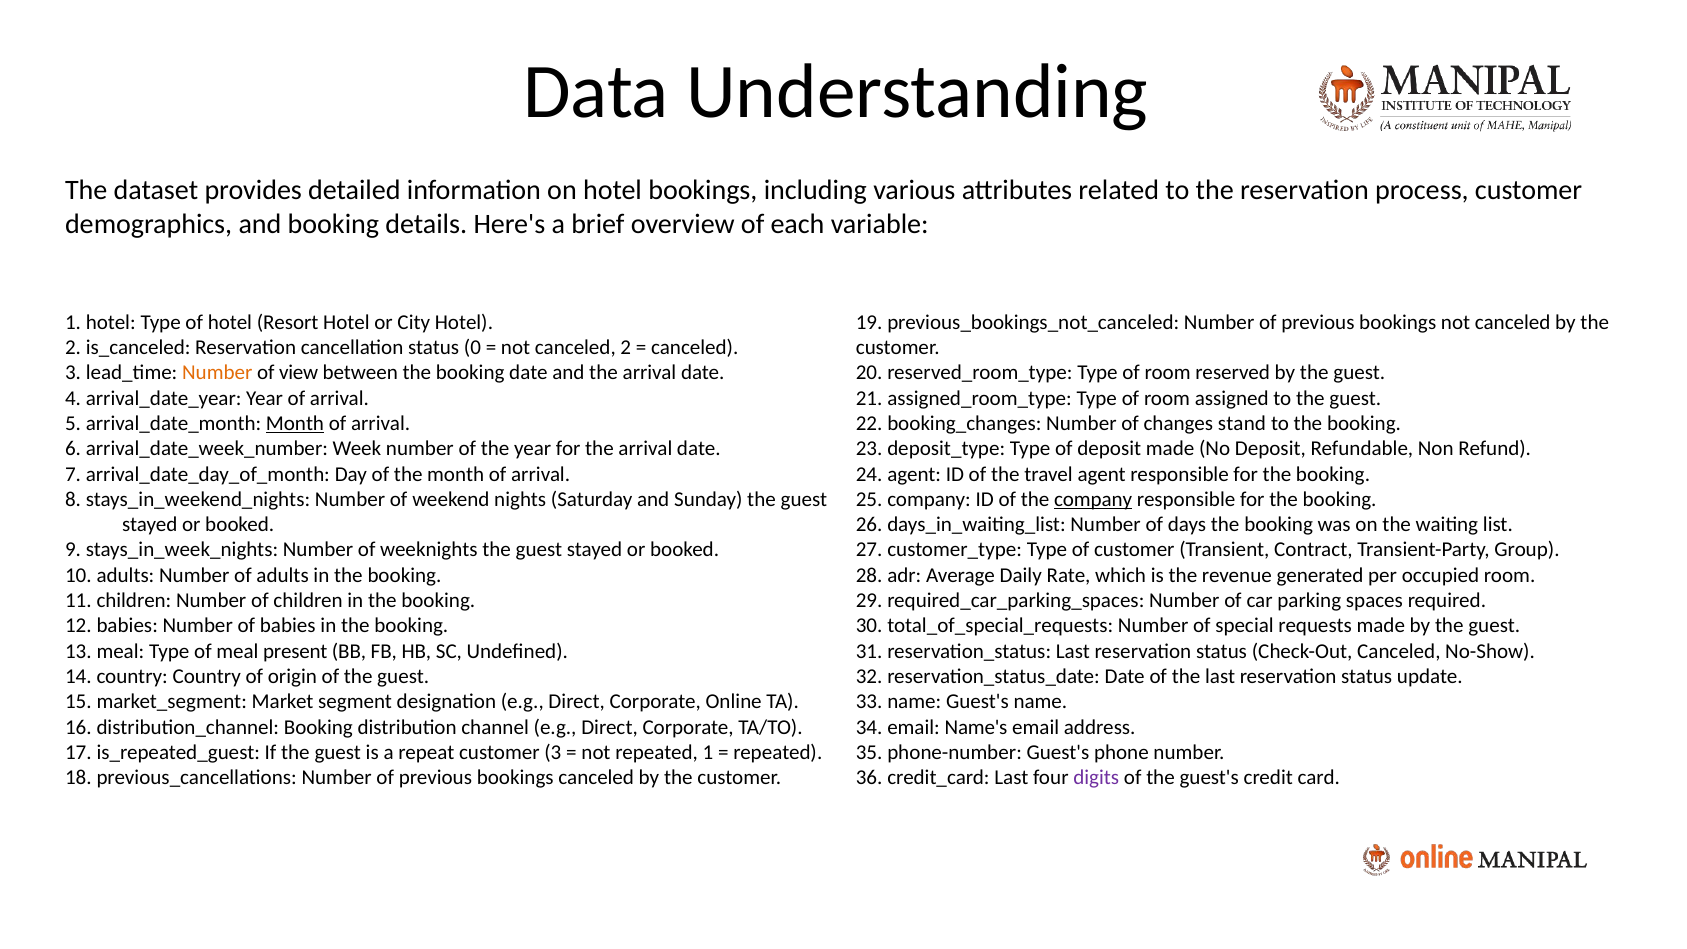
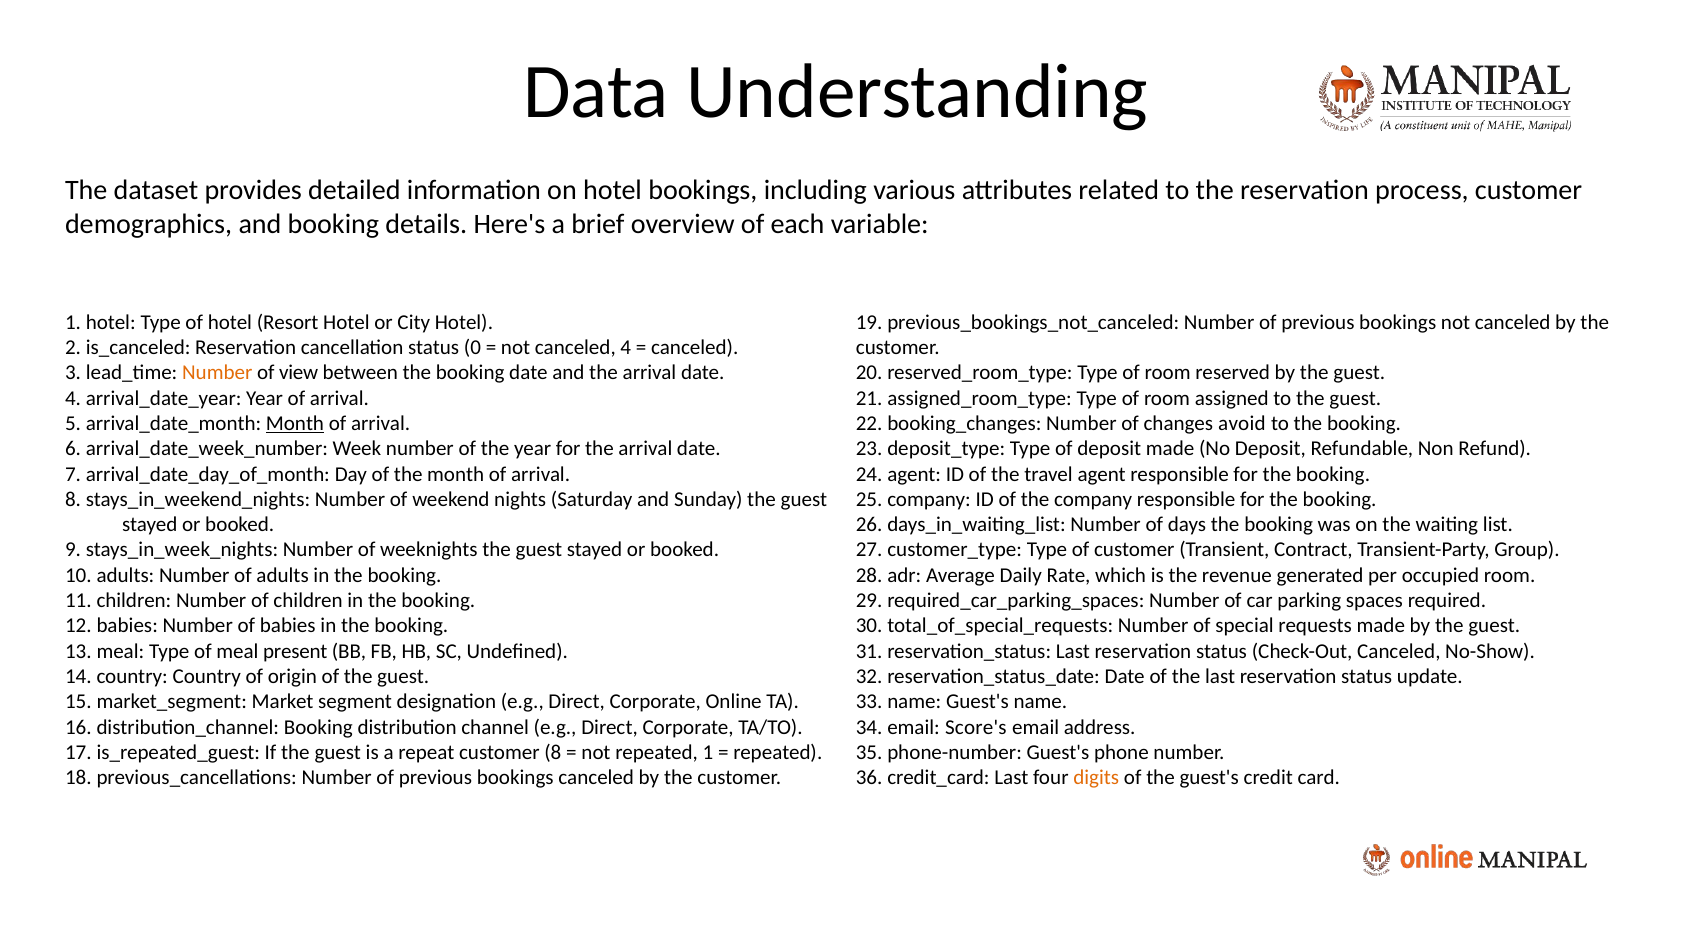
canceled 2: 2 -> 4 (626, 348)
stand: stand -> avoid (1242, 423)
company underline: present -> none (1093, 499)
Name's: Name's -> Score's (976, 727)
customer 3: 3 -> 8 (553, 752)
digits colour: purple -> orange (1096, 778)
